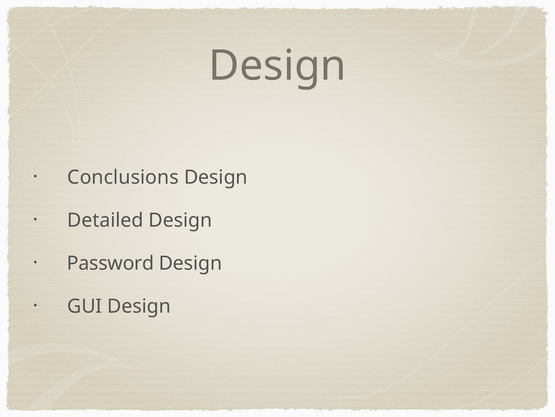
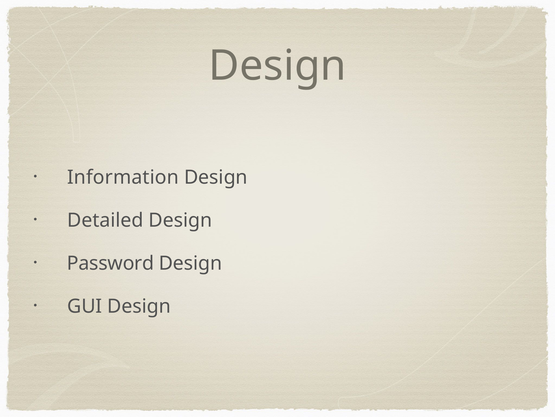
Conclusions: Conclusions -> Information (123, 177)
